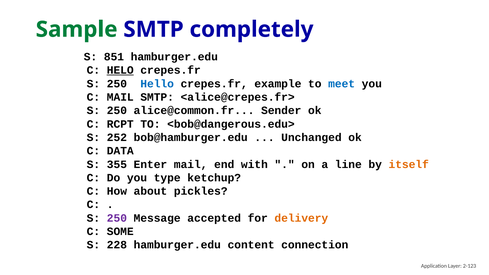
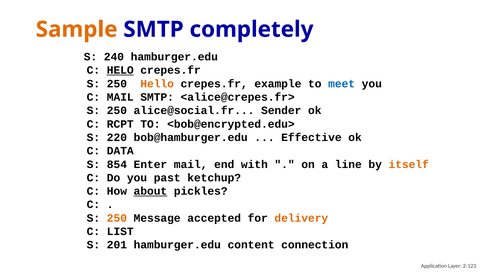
Sample colour: green -> orange (77, 29)
851: 851 -> 240 (114, 57)
Hello colour: blue -> orange (157, 84)
alice@common.fr: alice@common.fr -> alice@social.fr (194, 111)
<bob@dangerous.edu>: <bob@dangerous.edu> -> <bob@encrypted.edu> (231, 124)
252: 252 -> 220 (117, 137)
Unchanged: Unchanged -> Effective (311, 137)
355: 355 -> 854 (117, 164)
type: type -> past (167, 178)
about underline: none -> present (150, 191)
250 colour: purple -> orange (117, 218)
SOME: SOME -> LIST (120, 232)
228: 228 -> 201 (117, 245)
